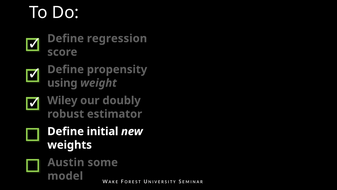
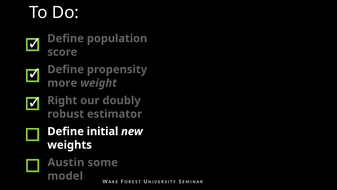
regression: regression -> population (117, 38)
using: using -> more (62, 83)
Wiley: Wiley -> Right (62, 100)
